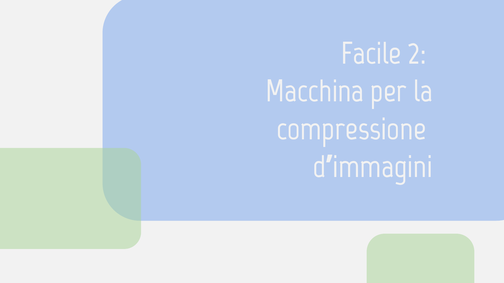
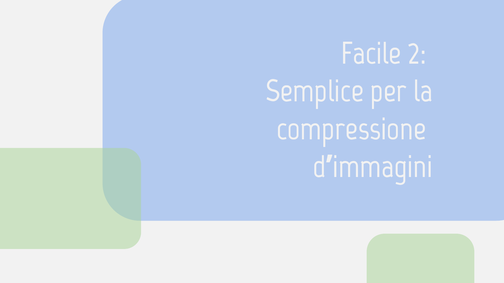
Macchina: Macchina -> Semplice (315, 91)
